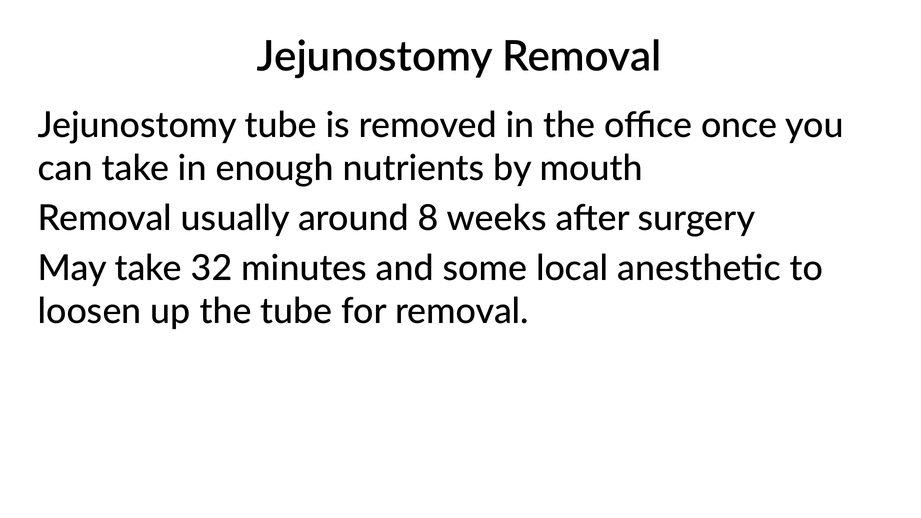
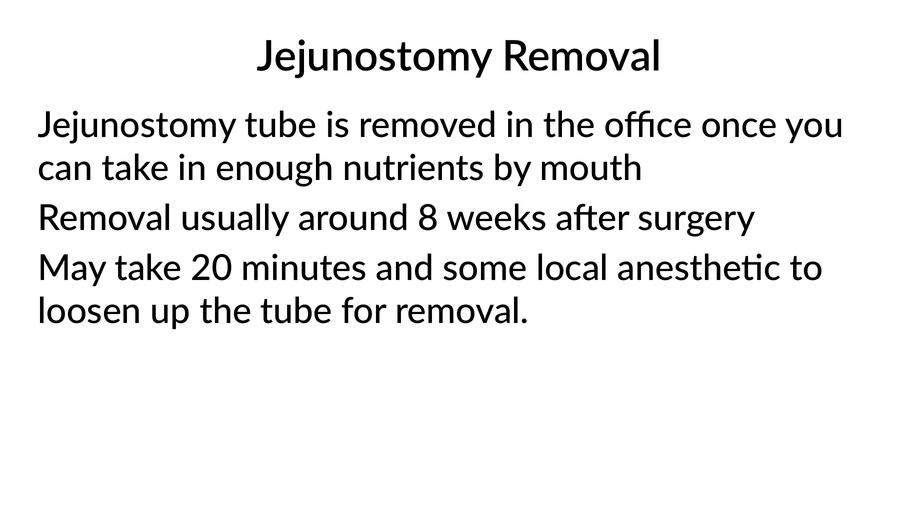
32: 32 -> 20 (212, 269)
